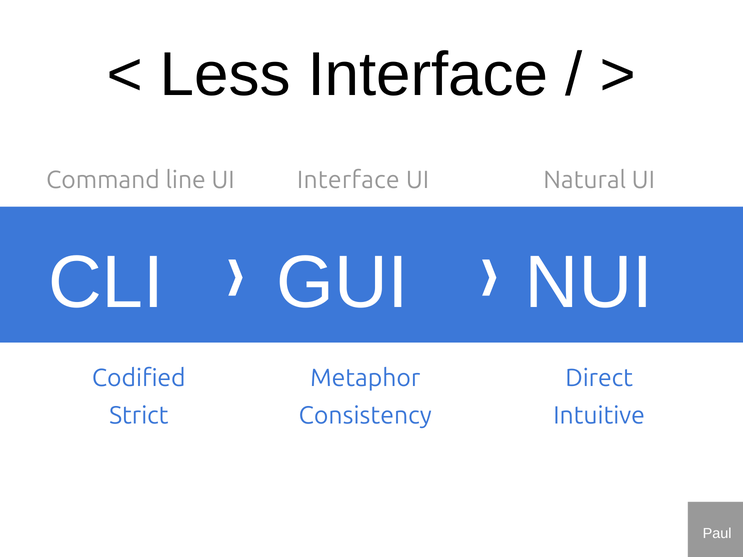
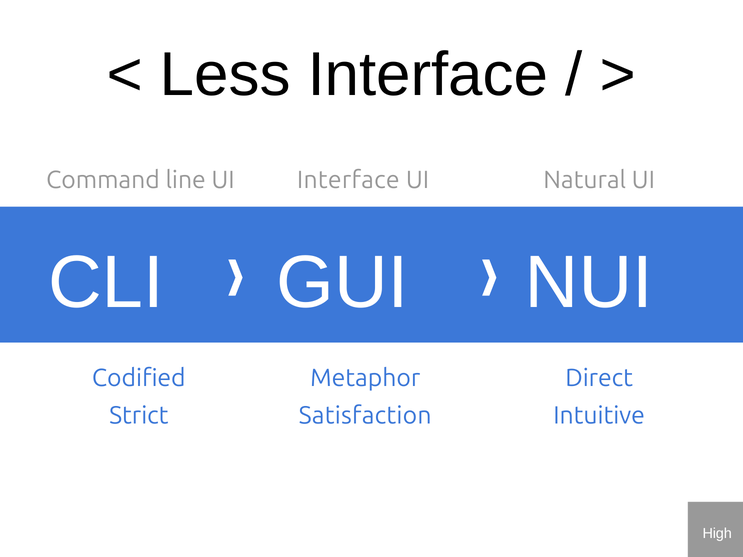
Consistency: Consistency -> Satisfaction (365, 416)
Paul: Paul -> High (717, 534)
